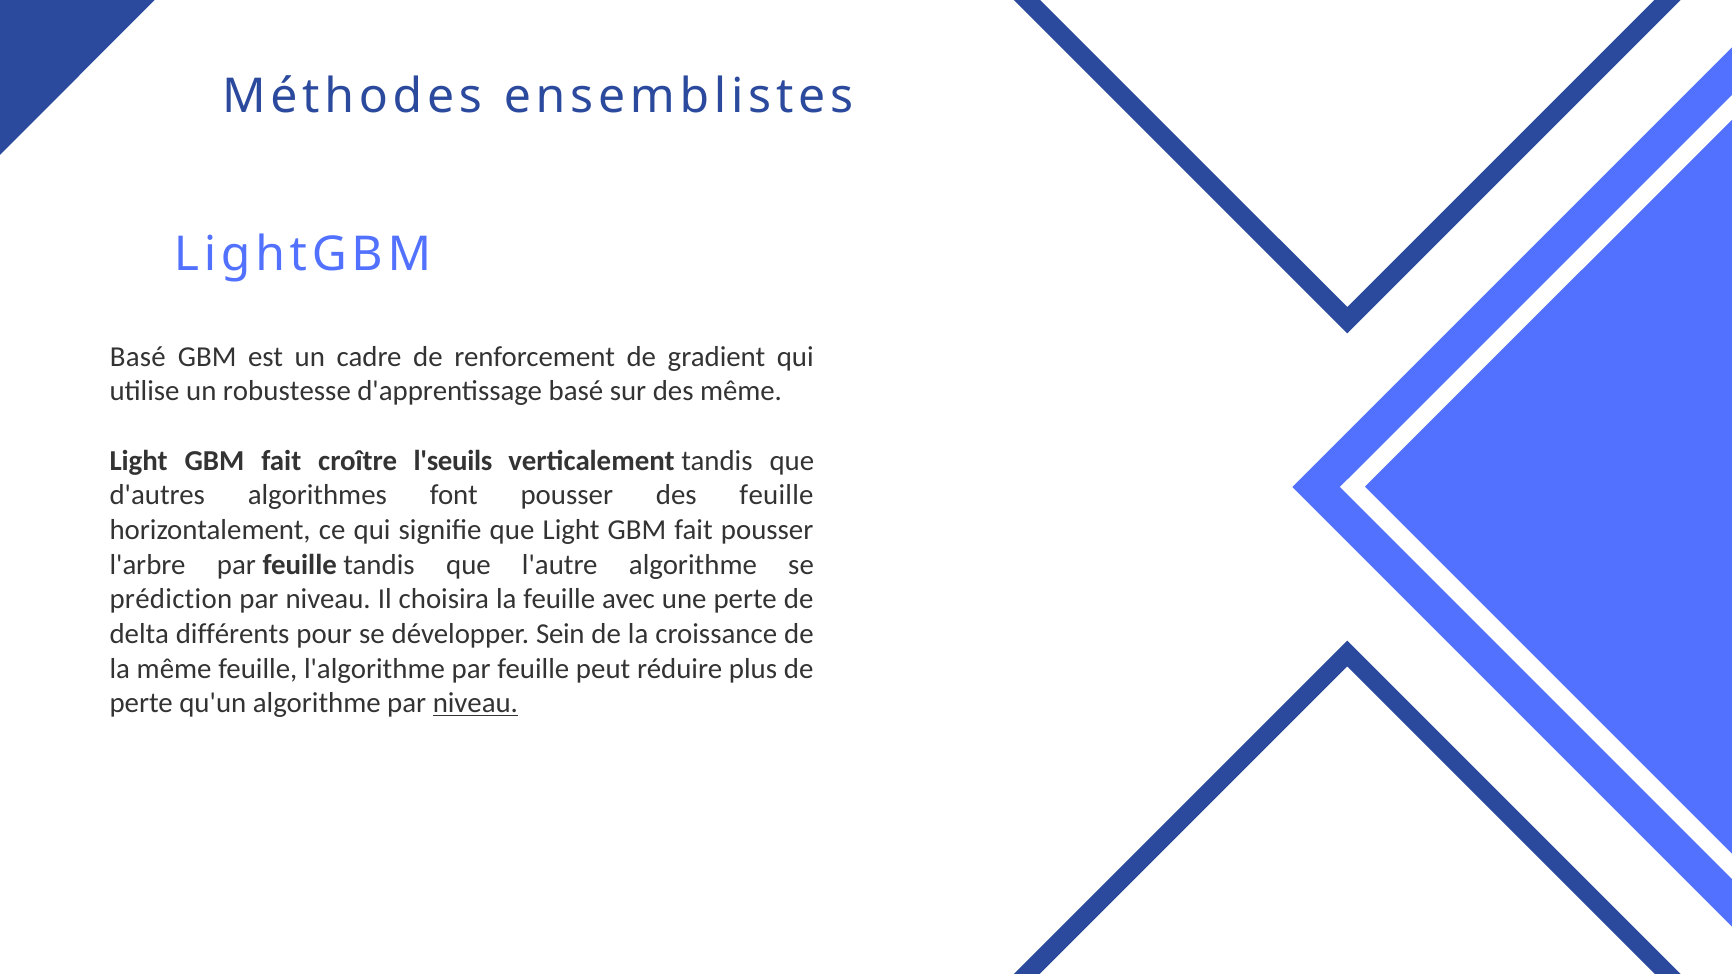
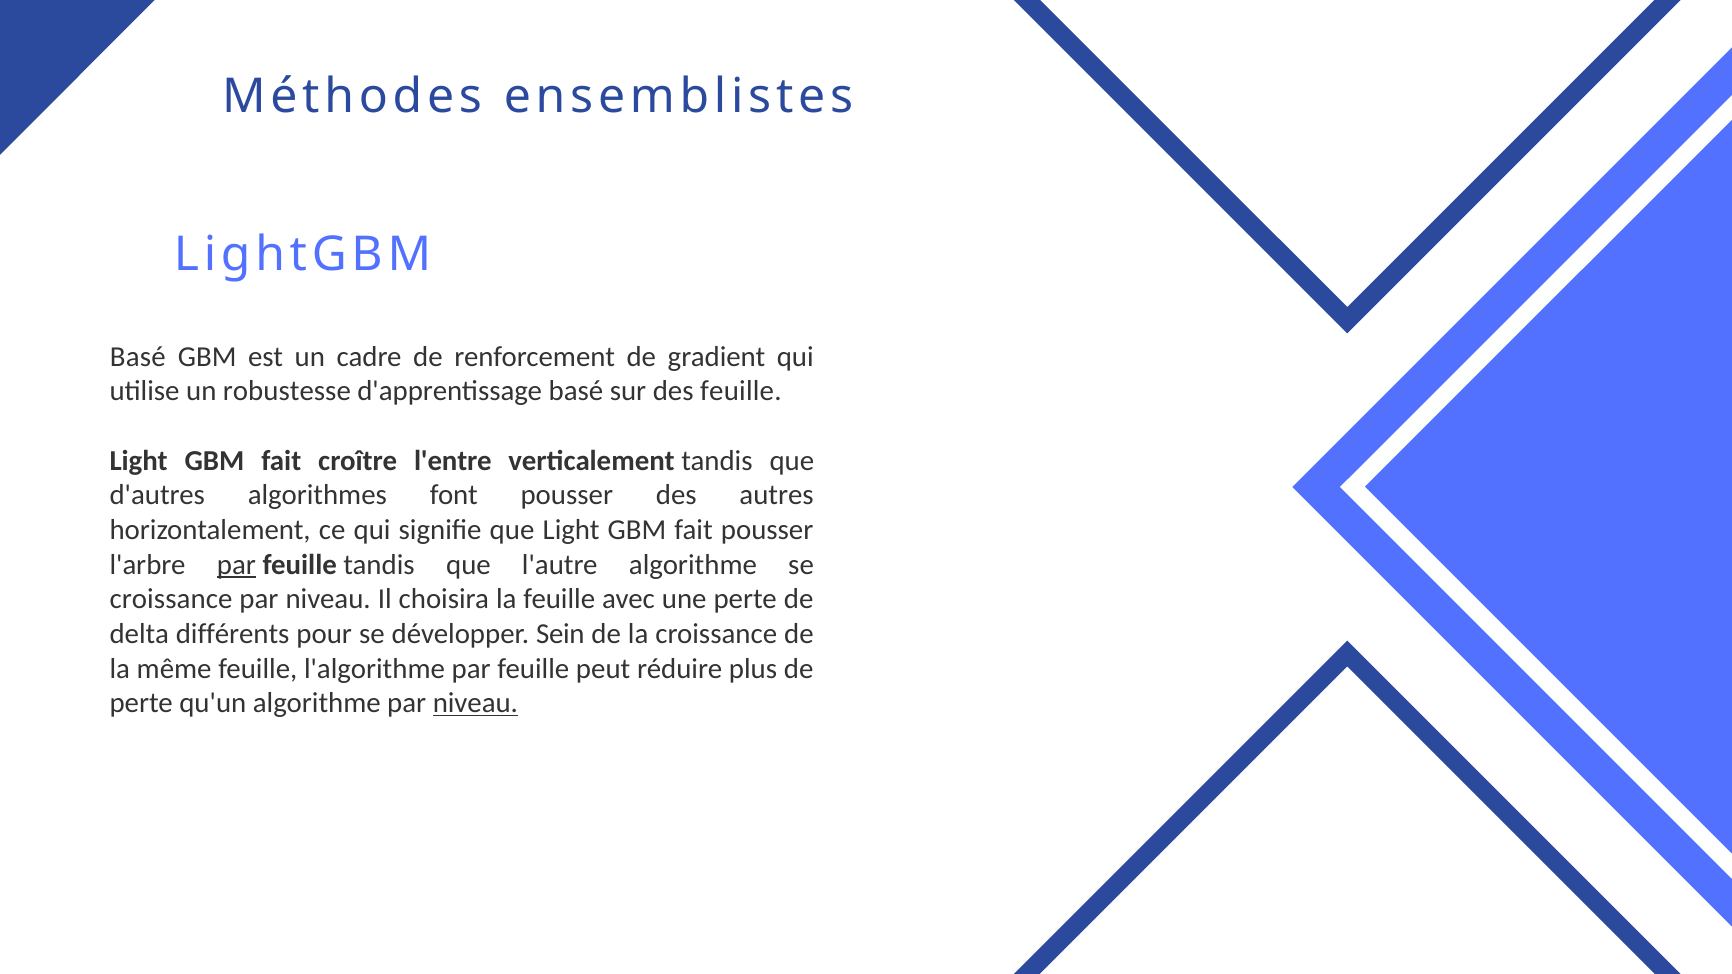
des même: même -> feuille (741, 392)
l'seuils: l'seuils -> l'entre (453, 461)
des feuille: feuille -> autres (777, 495)
par underline: none -> present (236, 565)
prédiction: prédiction -> croissance (171, 599)
